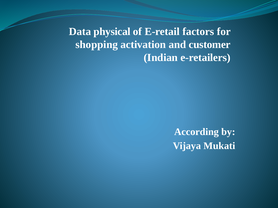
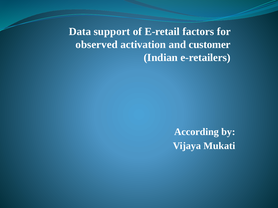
physical: physical -> support (112, 32)
shopping: shopping -> observed (97, 45)
